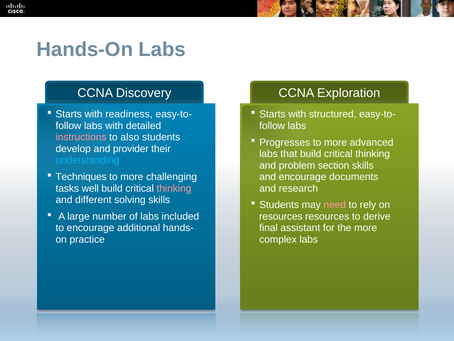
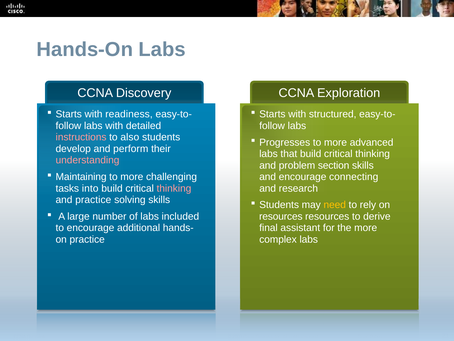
provider: provider -> perform (131, 149)
understanding colour: light blue -> pink (88, 160)
Techniques: Techniques -> Maintaining (81, 177)
documents: documents -> connecting (354, 177)
well: well -> into (90, 188)
and different: different -> practice (93, 200)
need colour: pink -> yellow (335, 205)
